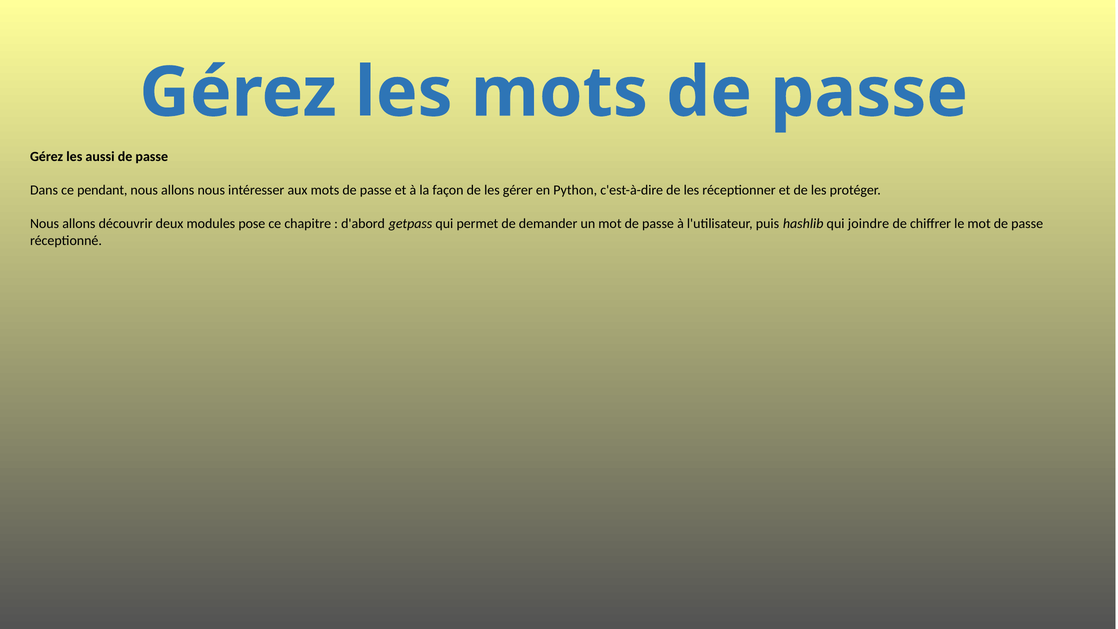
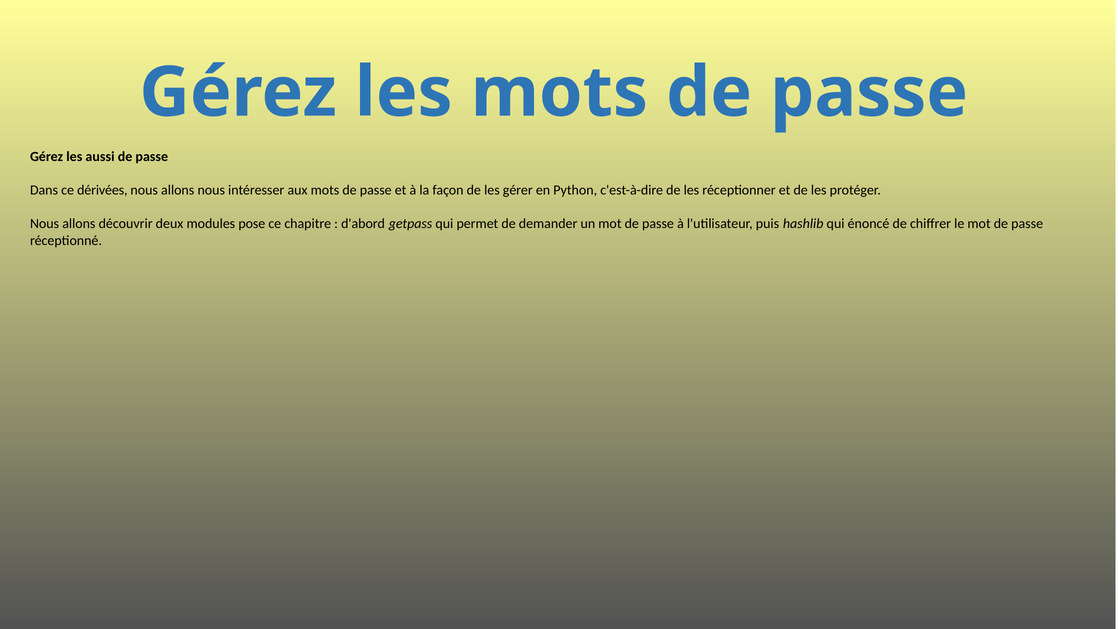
pendant: pendant -> dérivées (102, 190)
joindre: joindre -> énoncé (869, 224)
